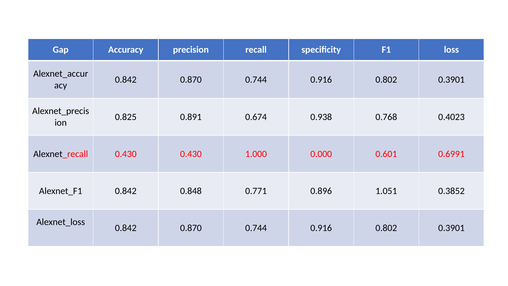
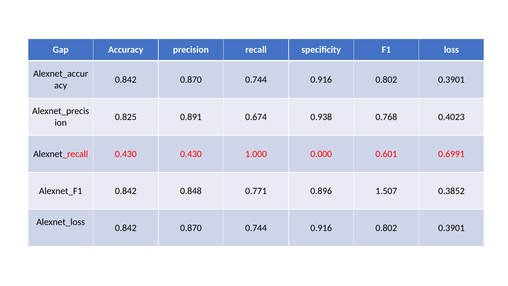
1.051: 1.051 -> 1.507 (386, 191)
